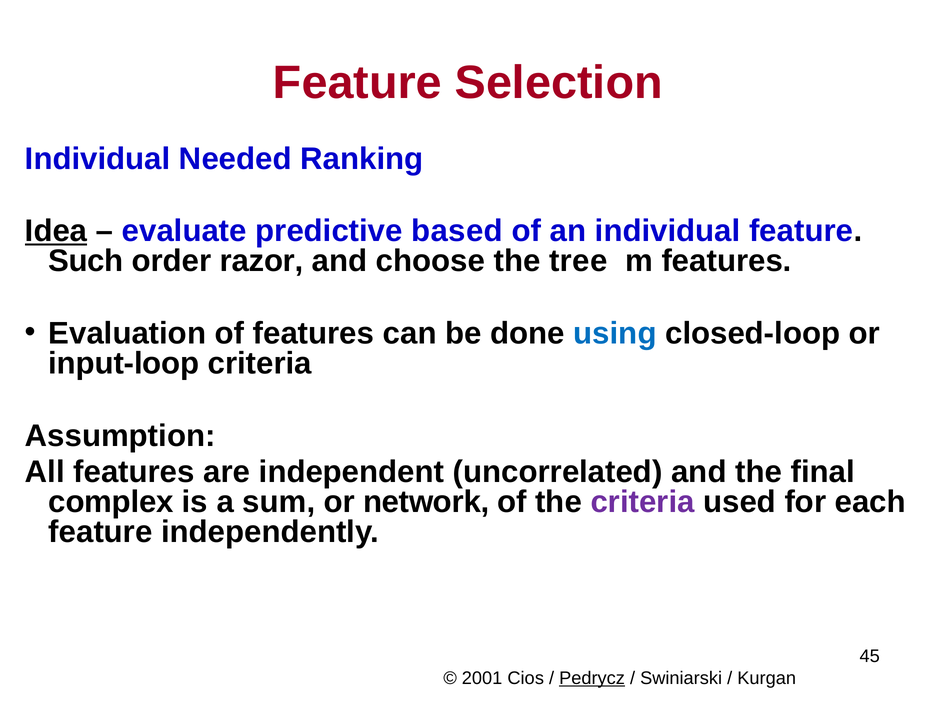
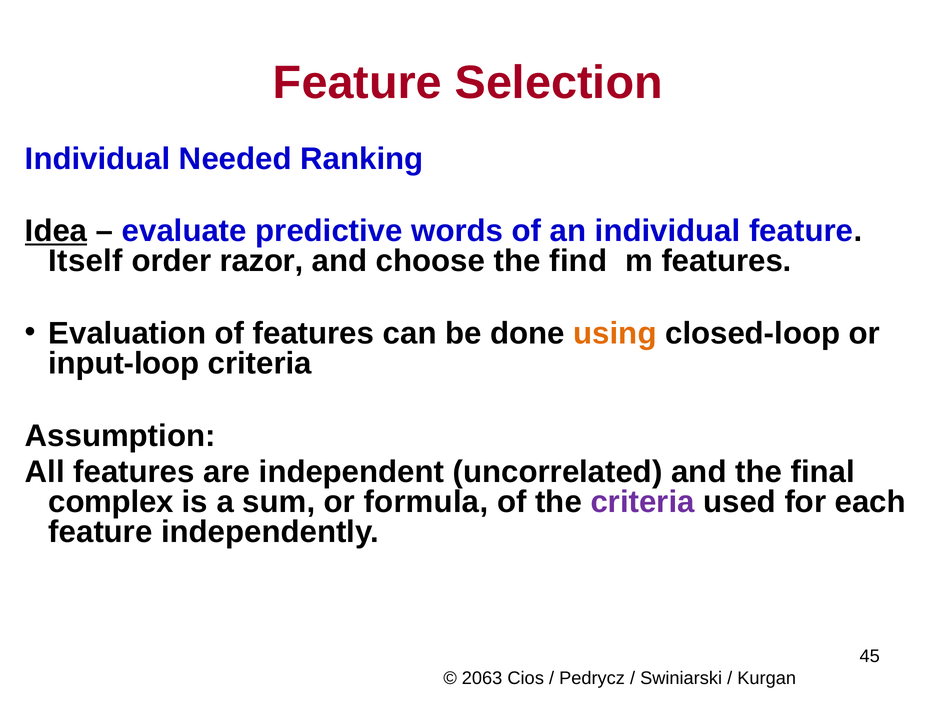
based: based -> words (457, 231)
Such: Such -> Itself (86, 261)
tree: tree -> find (578, 261)
using colour: blue -> orange (615, 333)
network: network -> formula (426, 502)
2001: 2001 -> 2063 (482, 678)
Pedrycz underline: present -> none (592, 678)
